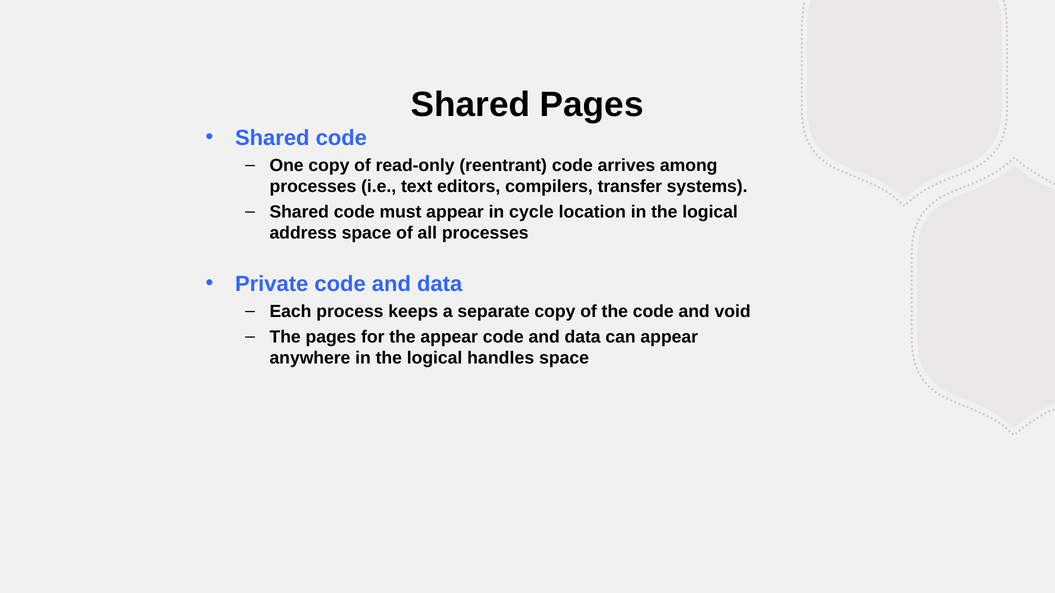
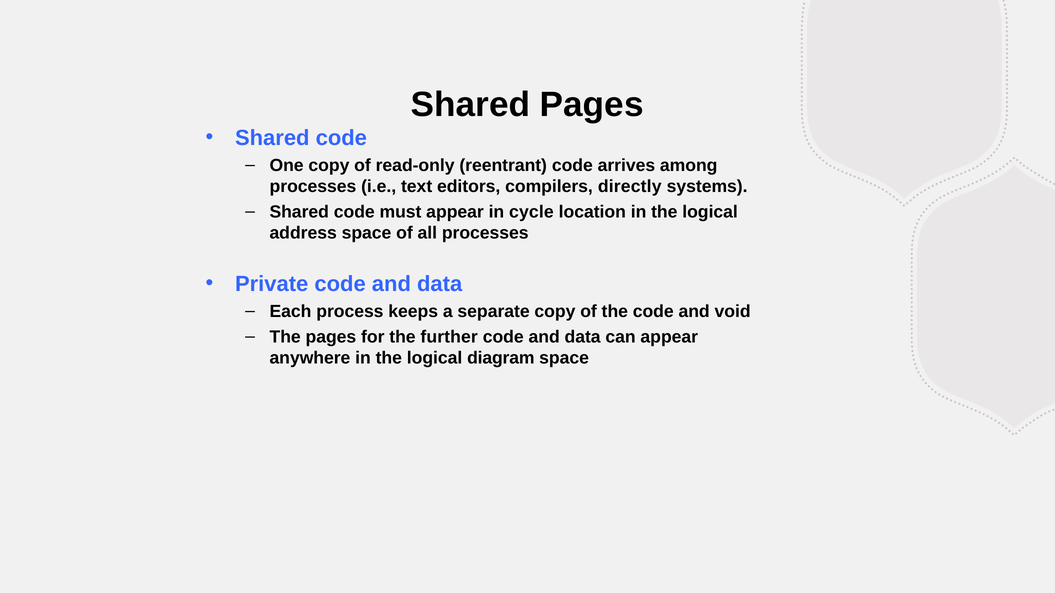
transfer: transfer -> directly (630, 187)
the appear: appear -> further (449, 337)
handles: handles -> diagram (501, 358)
